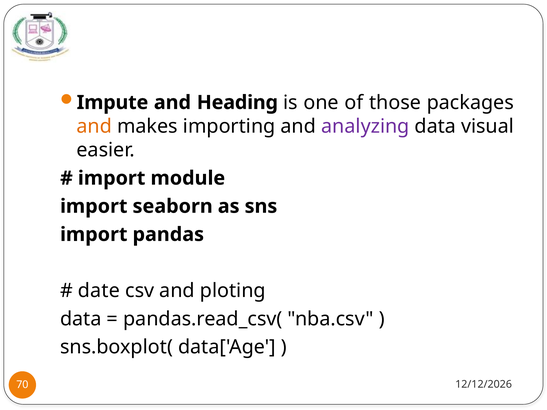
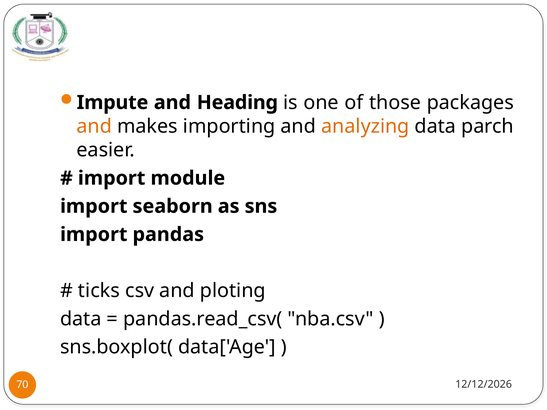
analyzing colour: purple -> orange (365, 126)
visual: visual -> parch (488, 126)
date: date -> ticks (99, 291)
